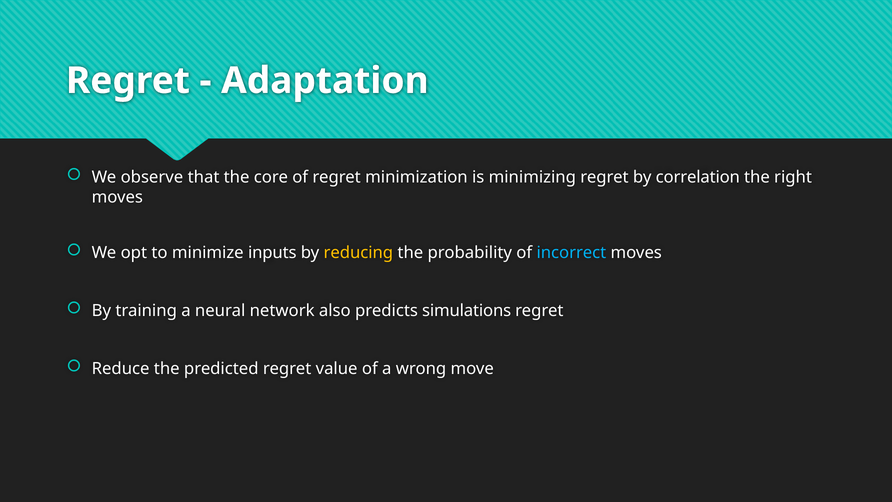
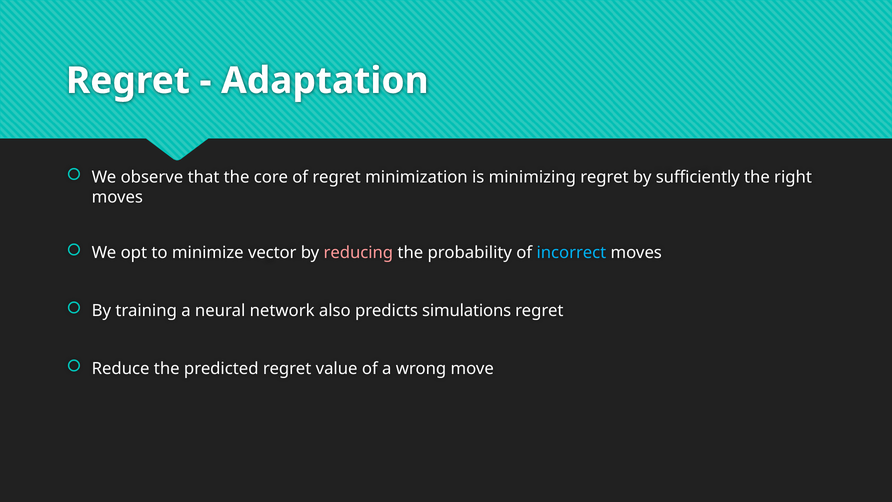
correlation: correlation -> sufficiently (698, 177)
inputs: inputs -> vector (272, 253)
reducing colour: yellow -> pink (358, 253)
